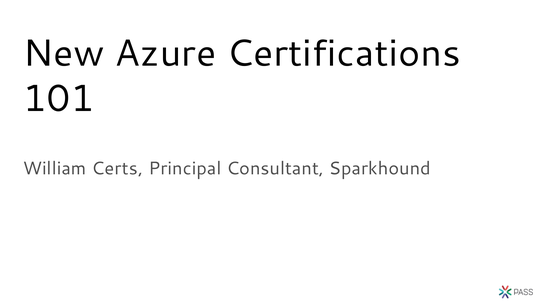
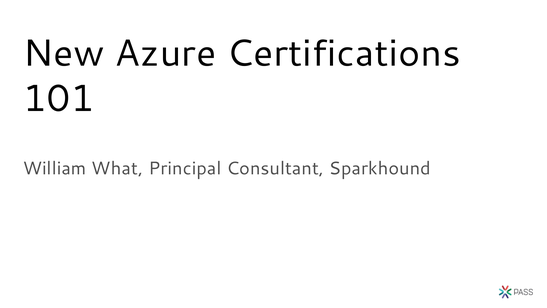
Certs: Certs -> What (117, 168)
